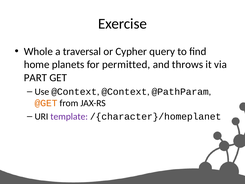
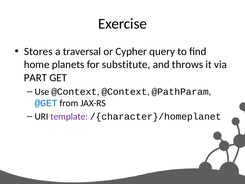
Whole: Whole -> Stores (38, 51)
permitted: permitted -> substitute (126, 64)
@GET colour: orange -> blue (46, 103)
